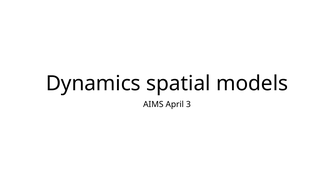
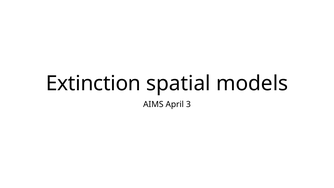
Dynamics: Dynamics -> Extinction (93, 83)
